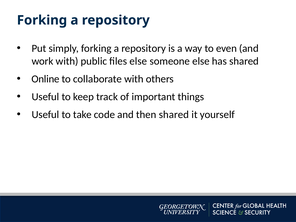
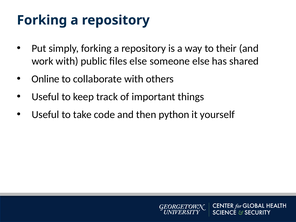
even: even -> their (226, 48)
then shared: shared -> python (174, 115)
